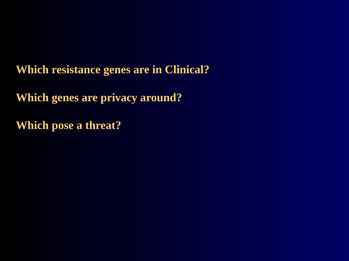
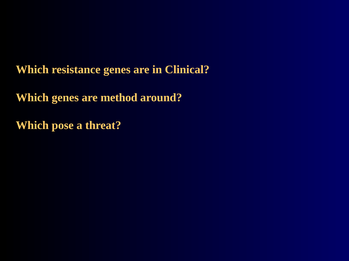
privacy: privacy -> method (119, 98)
